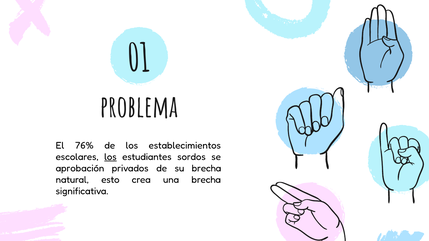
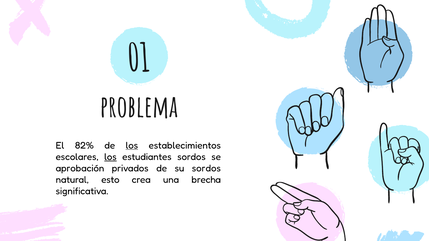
76%: 76% -> 82% (84, 146)
los underline: none -> present (132, 146)
su brecha: brecha -> sordos (206, 168)
